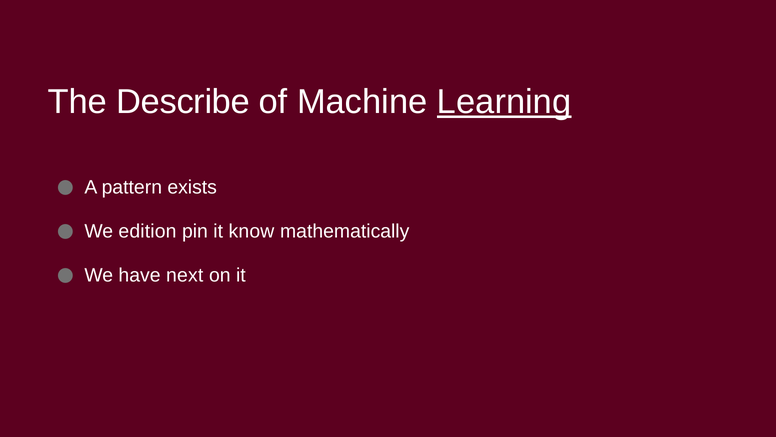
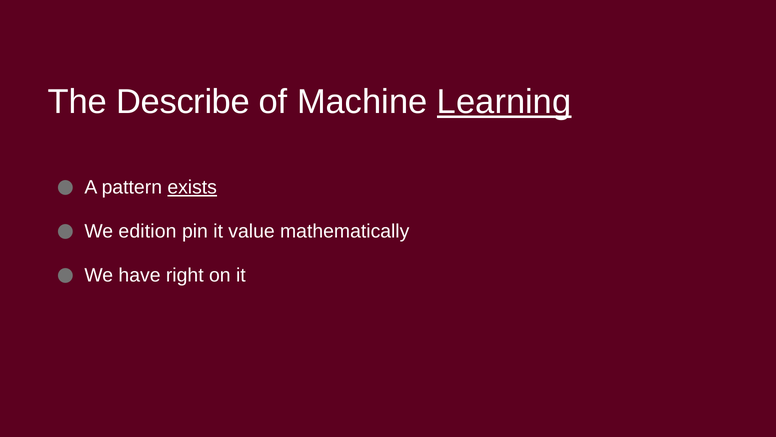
exists underline: none -> present (192, 187)
know: know -> value (252, 231)
next: next -> right (185, 275)
